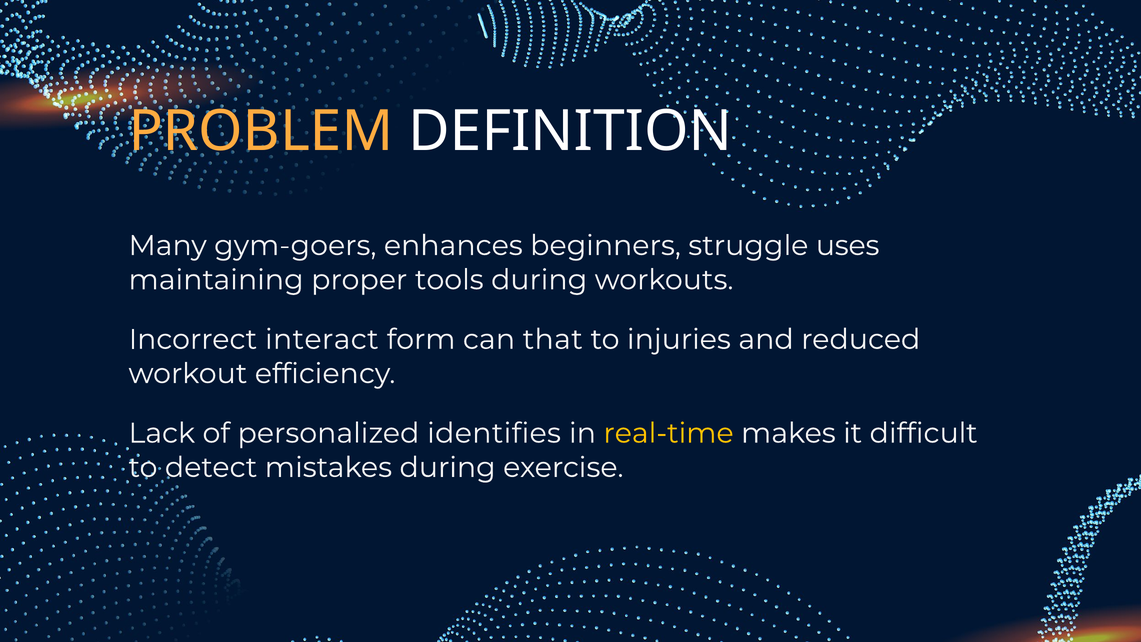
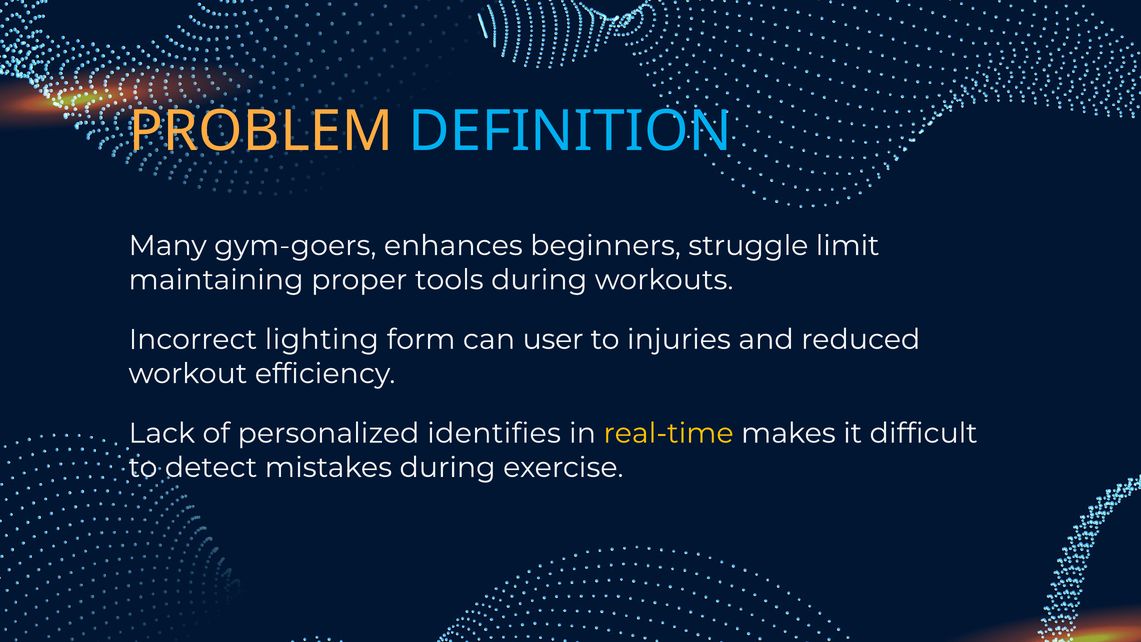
DEFINITION colour: white -> light blue (570, 131)
uses: uses -> limit (848, 246)
interact: interact -> lighting (322, 339)
that: that -> user (553, 339)
